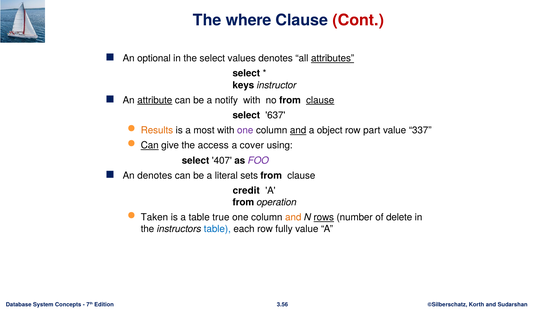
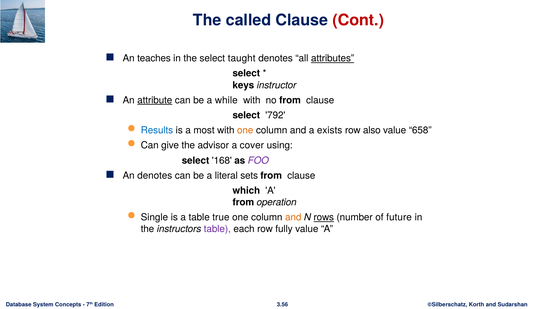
where: where -> called (248, 20)
optional: optional -> teaches (154, 58)
values: values -> taught (242, 58)
notify: notify -> while (226, 100)
clause underline: present -> none (320, 100)
637: 637 -> 792 (275, 115)
Results colour: orange -> blue (157, 130)
one colour: purple -> orange (245, 130)
and underline: present -> none (298, 130)
object: object -> exists (330, 130)
part: part -> also (372, 130)
337: 337 -> 658 (420, 130)
Can underline: present -> none (150, 145)
access: access -> advisor (213, 145)
407: 407 -> 168 (222, 160)
credit: credit -> which (246, 191)
Taken: Taken -> Single (154, 217)
delete: delete -> future (399, 217)
table colour: blue -> purple (217, 229)
